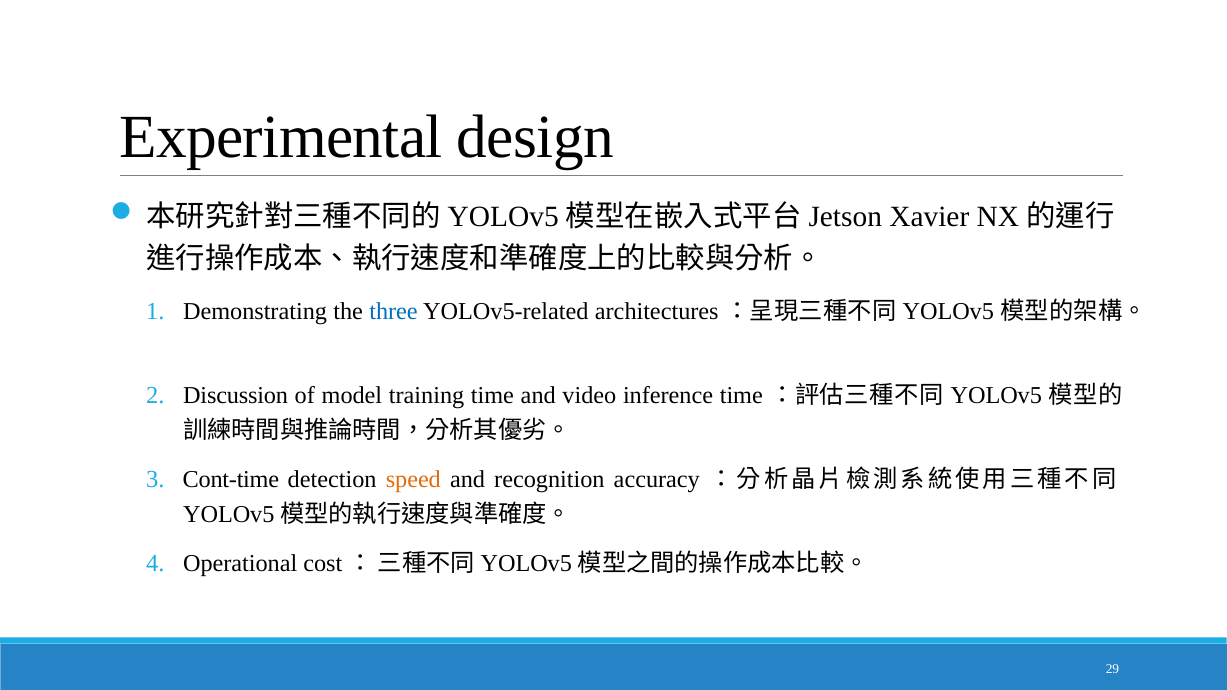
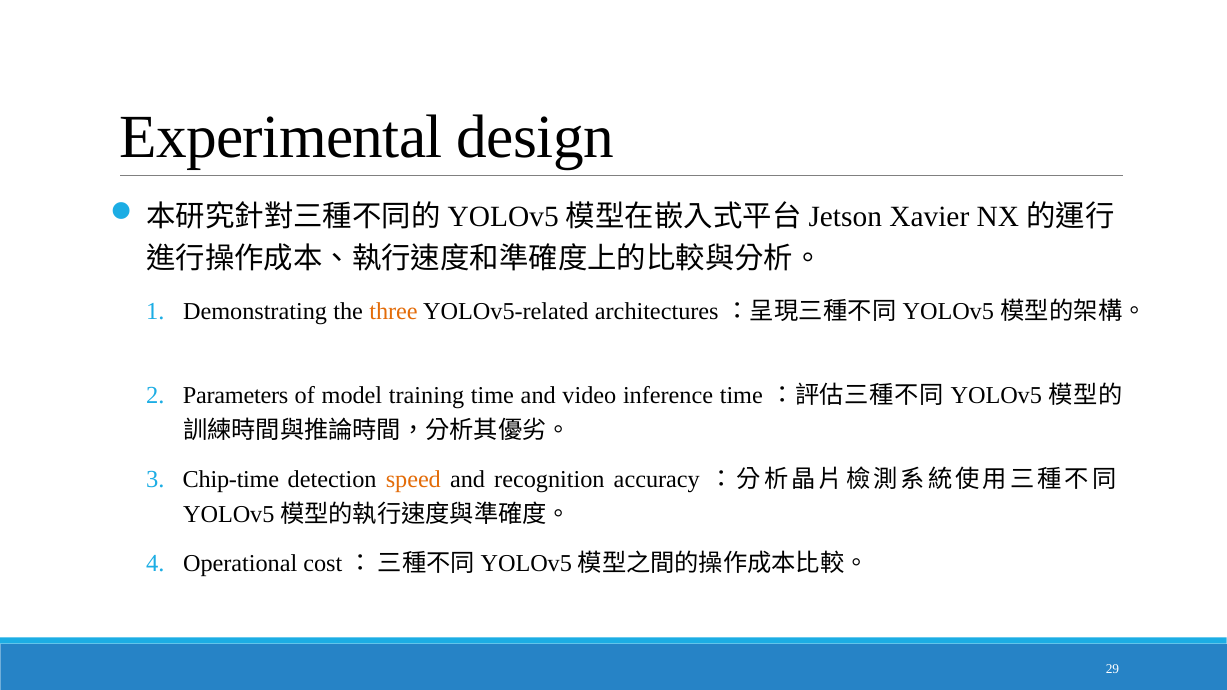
three colour: blue -> orange (393, 311)
Discussion: Discussion -> Parameters (236, 395)
Cont-time: Cont-time -> Chip-time (231, 480)
